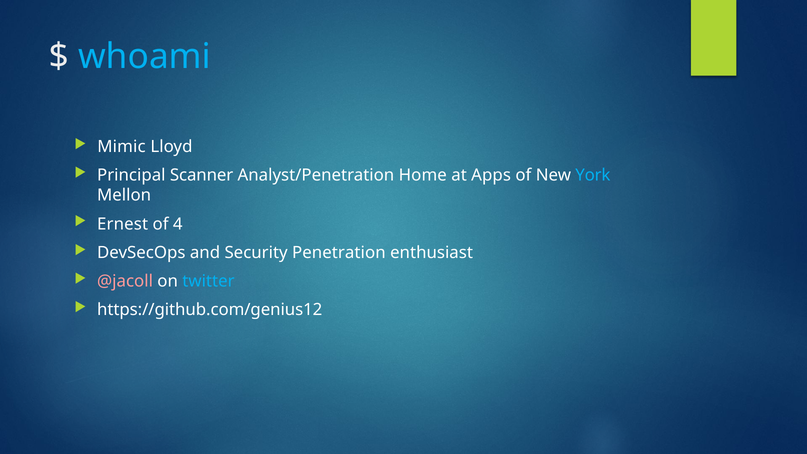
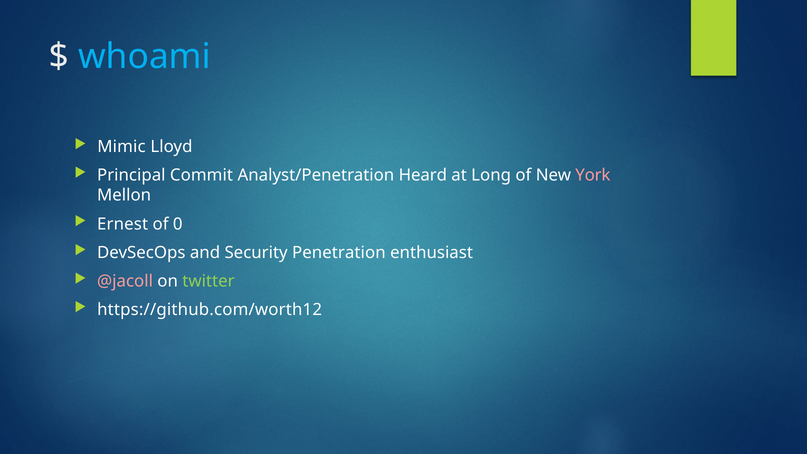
Scanner: Scanner -> Commit (201, 175)
Home: Home -> Heard (423, 175)
Apps: Apps -> Long (491, 175)
York colour: light blue -> pink (593, 175)
4: 4 -> 0 (178, 224)
twitter colour: light blue -> light green (208, 281)
https://github.com/genius12: https://github.com/genius12 -> https://github.com/worth12 (210, 310)
